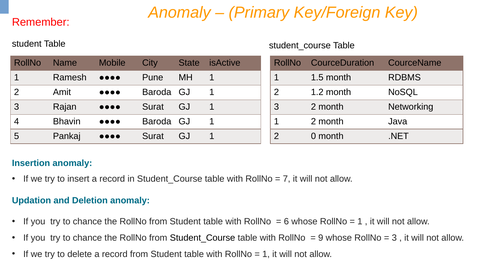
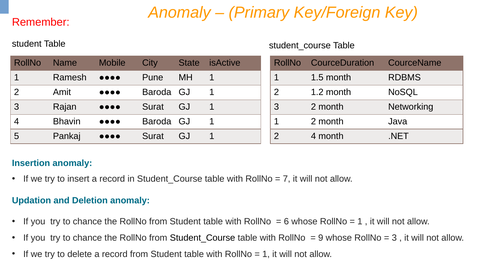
2 0: 0 -> 4 (313, 136)
